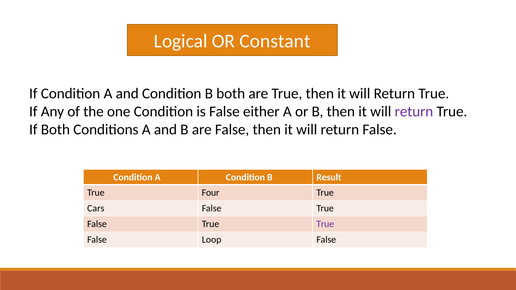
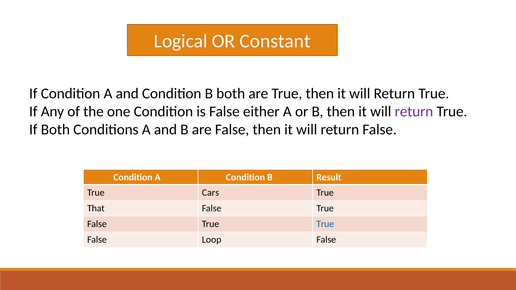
Four: Four -> Cars (210, 193)
Cars: Cars -> That (96, 209)
True colour: purple -> blue (325, 224)
